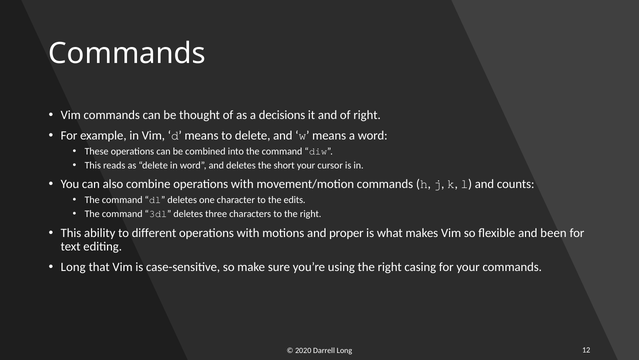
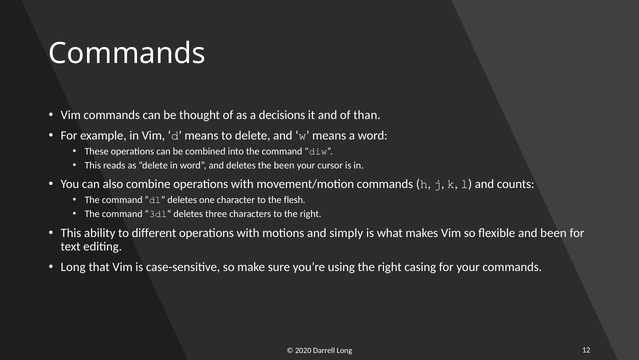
of right: right -> than (367, 115)
the short: short -> been (284, 165)
edits: edits -> flesh (295, 200)
proper: proper -> simply (346, 232)
